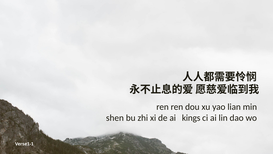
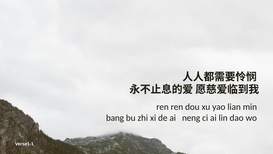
shen: shen -> bang (115, 118)
kings: kings -> neng (191, 118)
